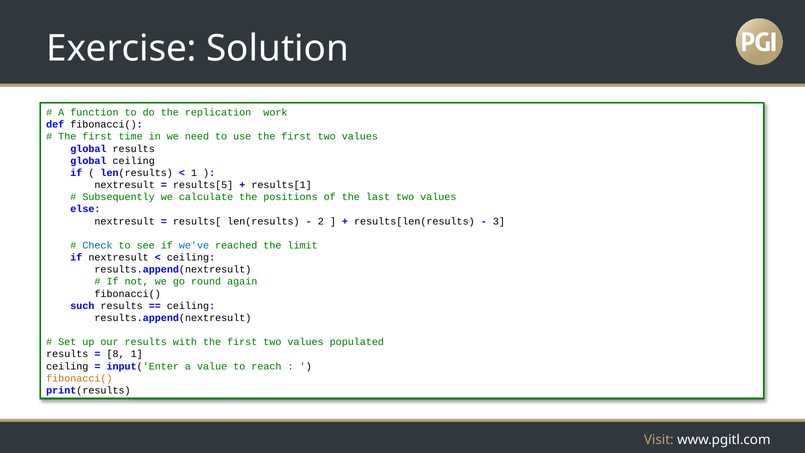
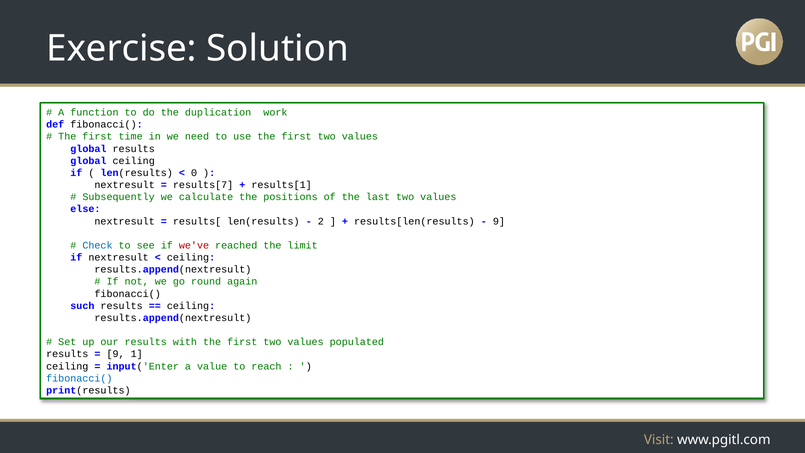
replication: replication -> duplication (218, 112)
1: 1 -> 0 (194, 173)
results[5: results[5 -> results[7 (203, 185)
3: 3 -> 9 (499, 221)
we've colour: blue -> red (194, 245)
8: 8 -> 9 (116, 354)
fibonacci( colour: orange -> blue (79, 378)
